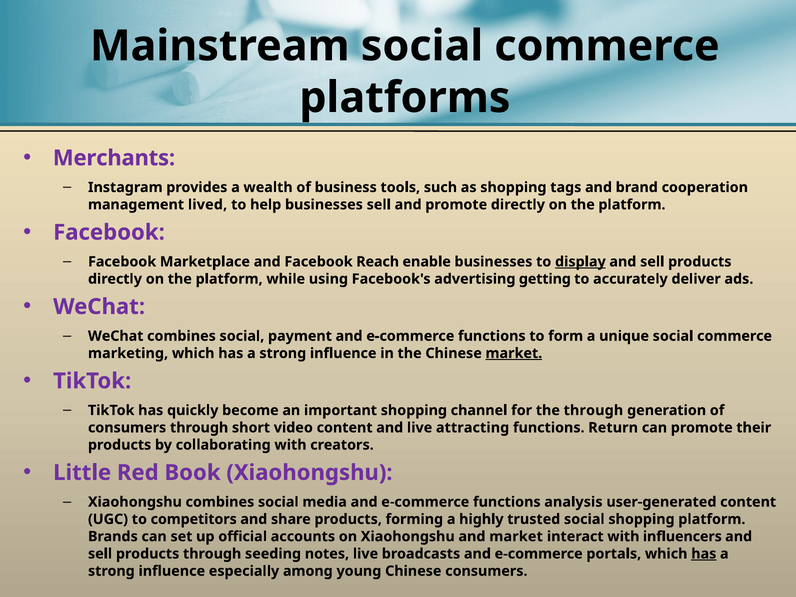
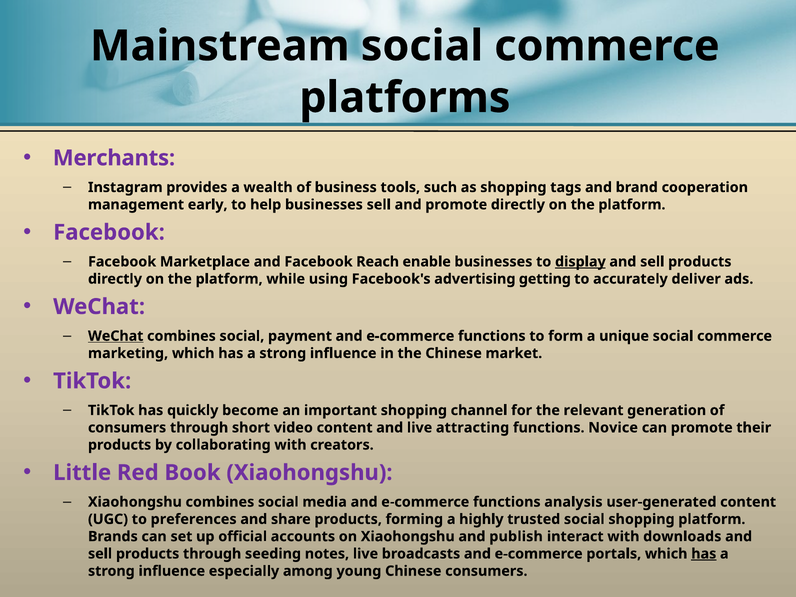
lived: lived -> early (208, 205)
WeChat underline: none -> present (116, 336)
market underline: present -> none (514, 353)
the through: through -> relevant (594, 410)
Return: Return -> Novice (613, 428)
competitors: competitors -> preferences (194, 519)
and market: market -> publish (516, 537)
influencers: influencers -> downloads (682, 537)
